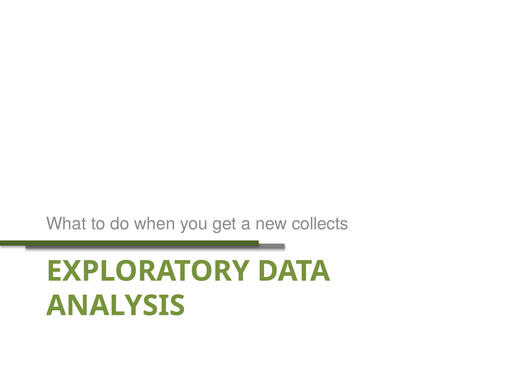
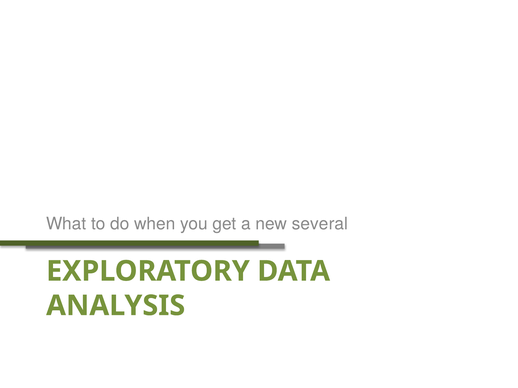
collects: collects -> several (320, 224)
